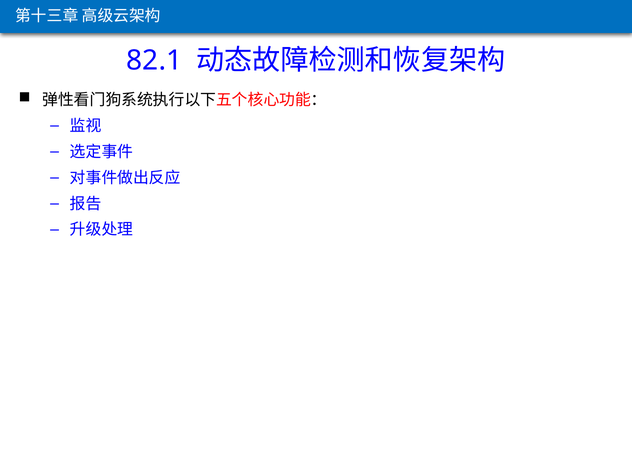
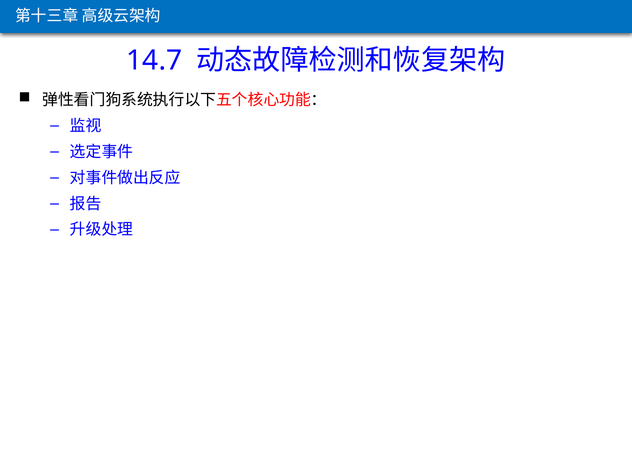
82.1: 82.1 -> 14.7 (154, 60)
